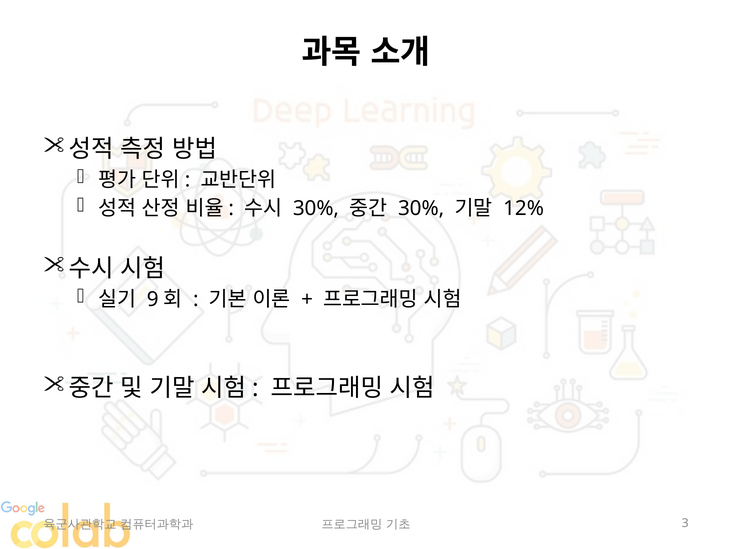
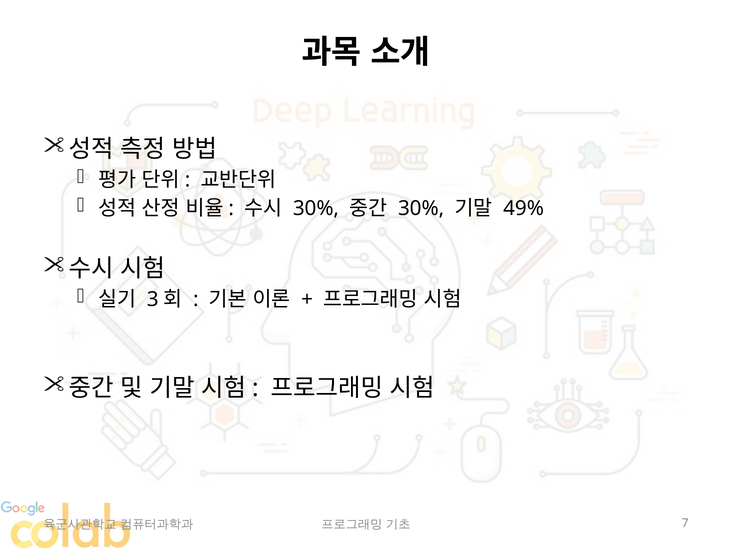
12%: 12% -> 49% (524, 208)
9: 9 -> 3 (153, 299)
3: 3 -> 7 (685, 523)
